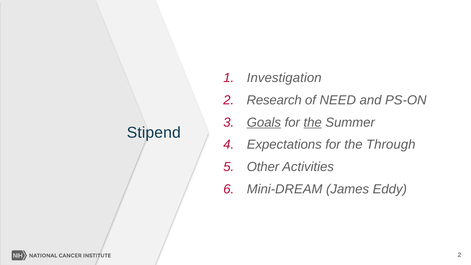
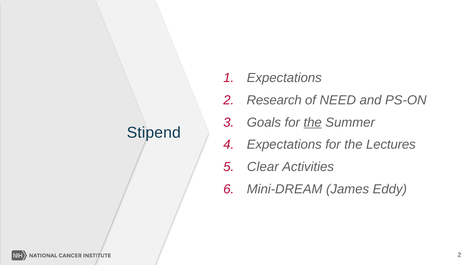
Investigation: Investigation -> Expectations (284, 78)
Goals underline: present -> none (264, 122)
Through: Through -> Lectures (391, 145)
Other: Other -> Clear (263, 167)
